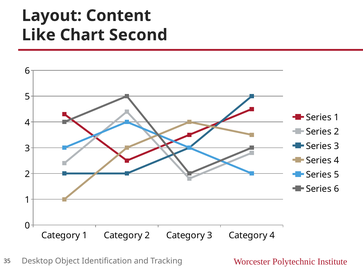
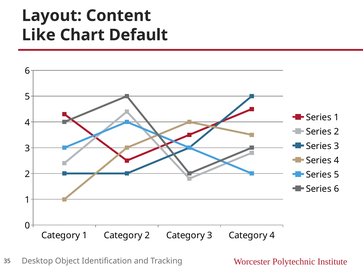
Second: Second -> Default (138, 35)
